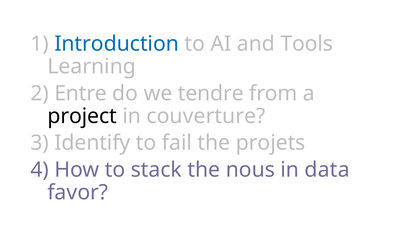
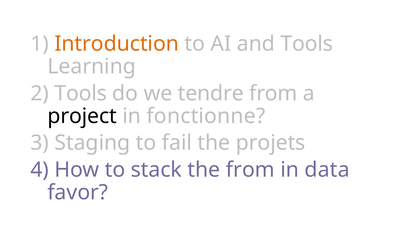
Introduction colour: blue -> orange (117, 44)
Entre: Entre -> Tools (81, 93)
couverture: couverture -> fonctionne (206, 116)
Identify: Identify -> Staging (92, 143)
the nous: nous -> from (250, 170)
